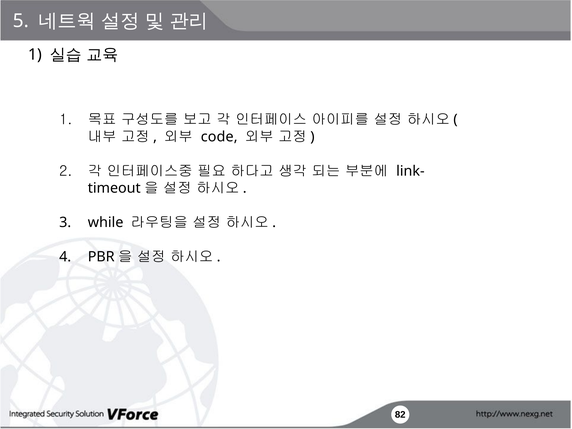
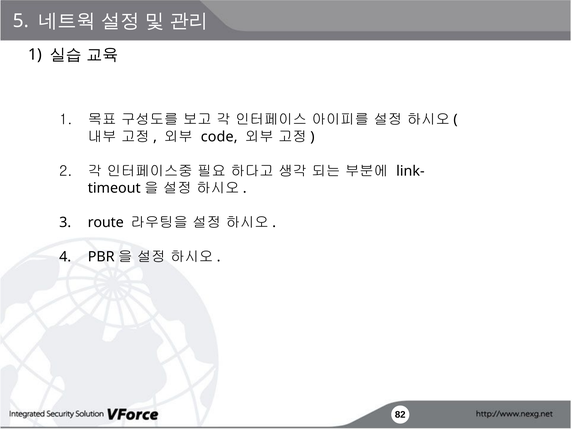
while: while -> route (106, 223)
